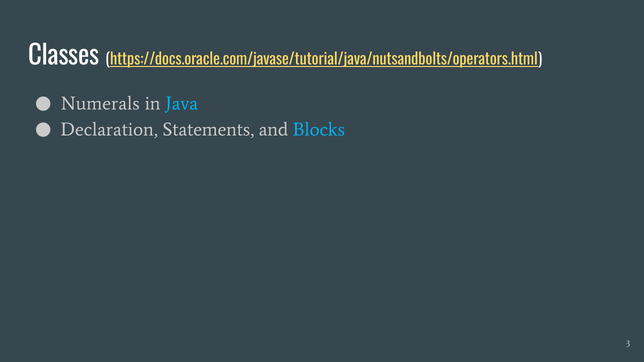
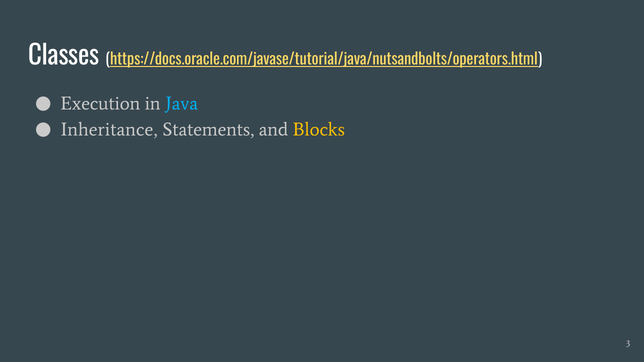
Numerals: Numerals -> Execution (100, 104)
Declaration: Declaration -> Inheritance (109, 129)
Blocks colour: light blue -> yellow (319, 129)
